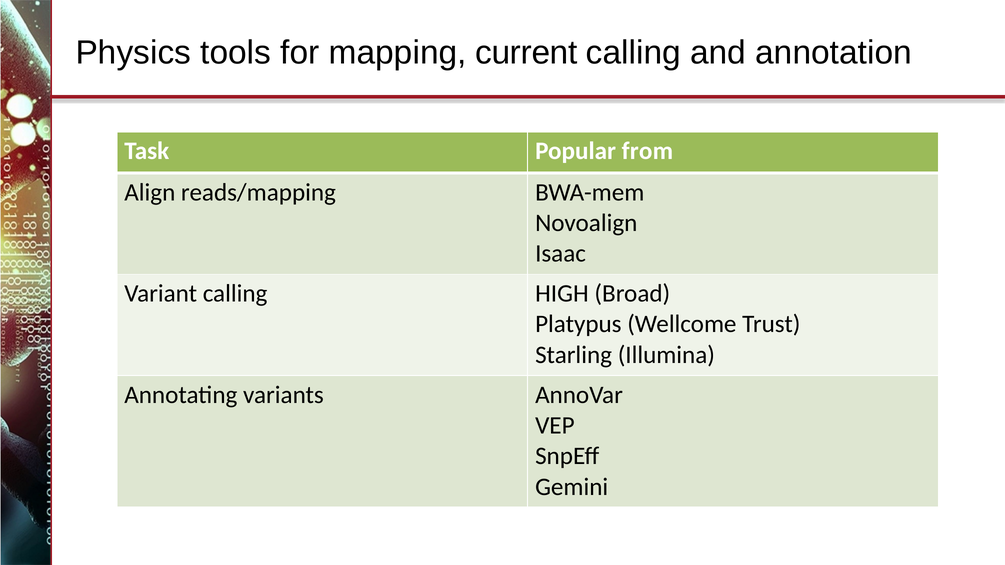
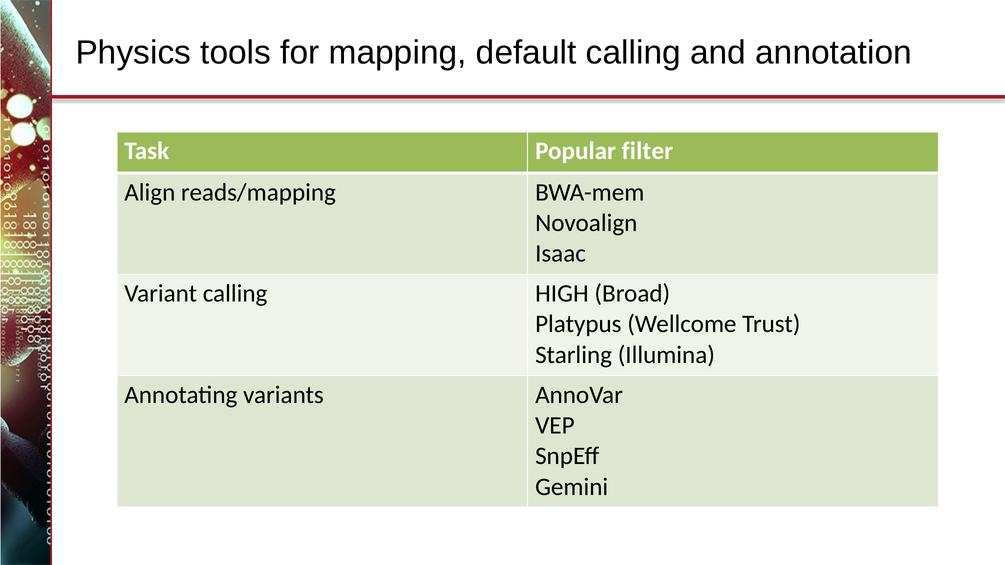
current: current -> default (526, 53)
from: from -> filter (647, 151)
